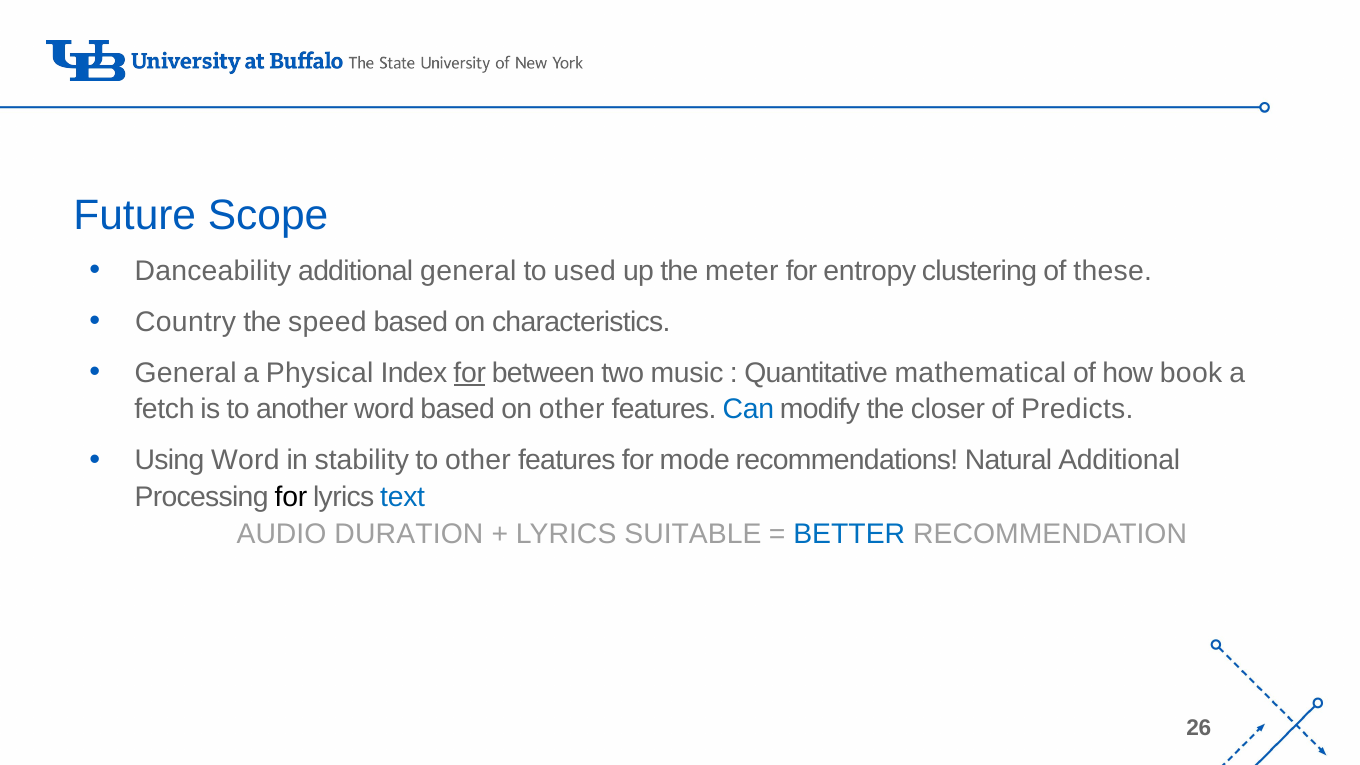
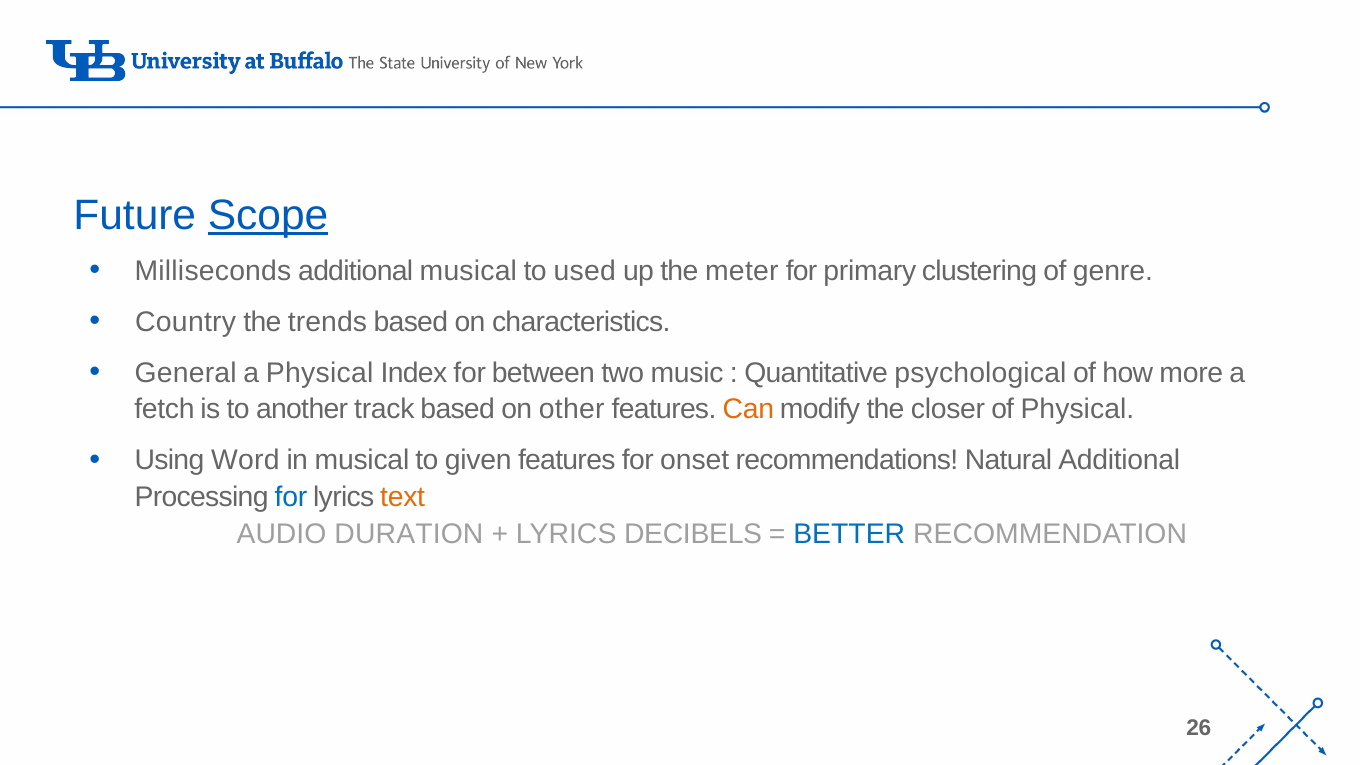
Scope underline: none -> present (268, 215)
Danceability: Danceability -> Milliseconds (213, 271)
additional general: general -> musical (468, 271)
entropy: entropy -> primary (870, 271)
these: these -> genre (1113, 271)
speed: speed -> trends (327, 322)
for underline: present -> none (470, 373)
mathematical: mathematical -> psychological (980, 373)
book: book -> more (1191, 373)
another word: word -> track (384, 410)
Can colour: blue -> orange (748, 410)
of Predicts: Predicts -> Physical (1077, 410)
in stability: stability -> musical (362, 461)
to other: other -> given (478, 461)
mode: mode -> onset (695, 461)
for colour: black -> blue (291, 497)
text colour: blue -> orange (403, 497)
SUITABLE: SUITABLE -> DECIBELS (693, 535)
